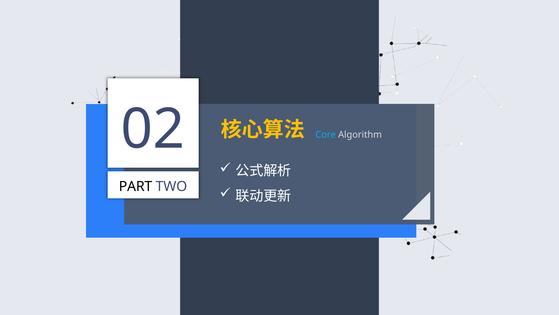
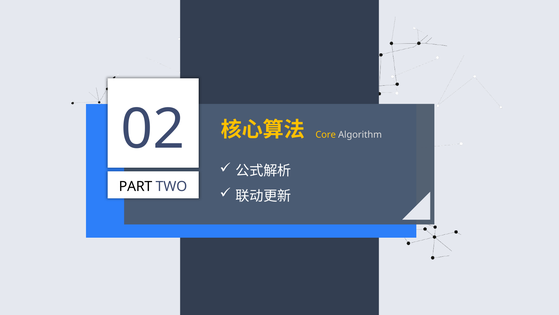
Core colour: light blue -> yellow (326, 135)
